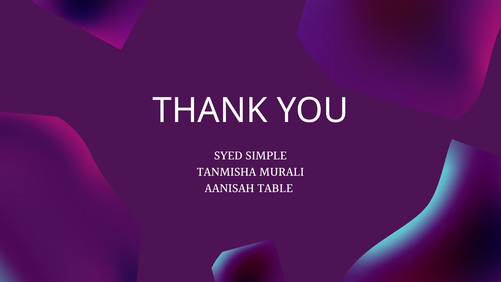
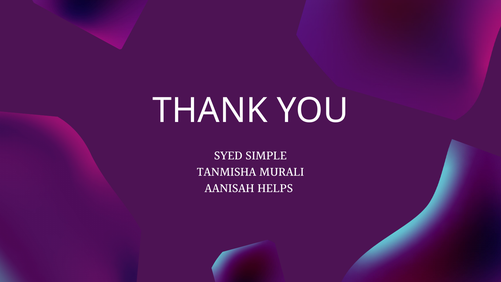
TABLE: TABLE -> HELPS (275, 188)
